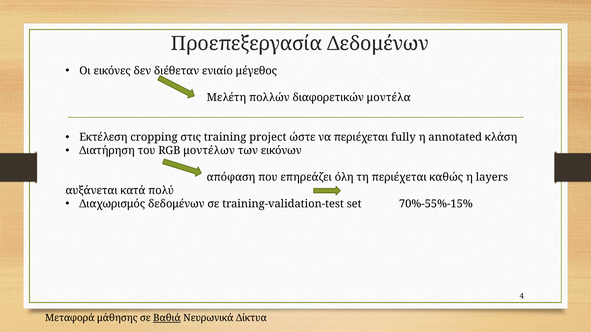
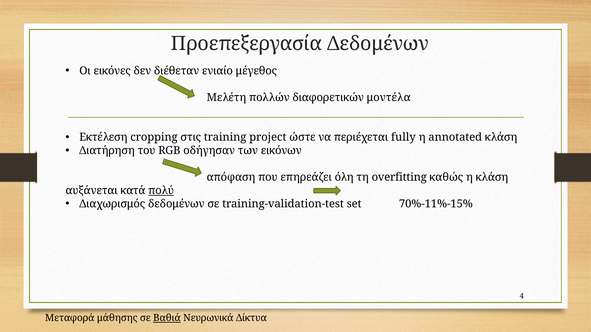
μοντέλων: μοντέλων -> οδήγησαν (209, 151)
τη περιέχεται: περιέχεται -> overfitting (399, 177)
η layers: layers -> κλάση (492, 177)
πολύ underline: none -> present (161, 191)
70%-55%-15%: 70%-55%-15% -> 70%-11%-15% (436, 204)
